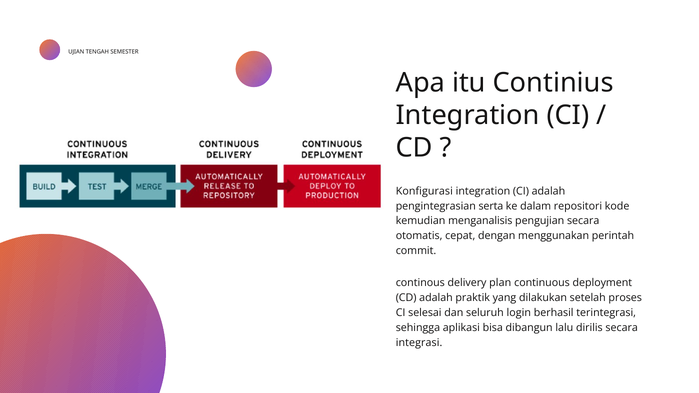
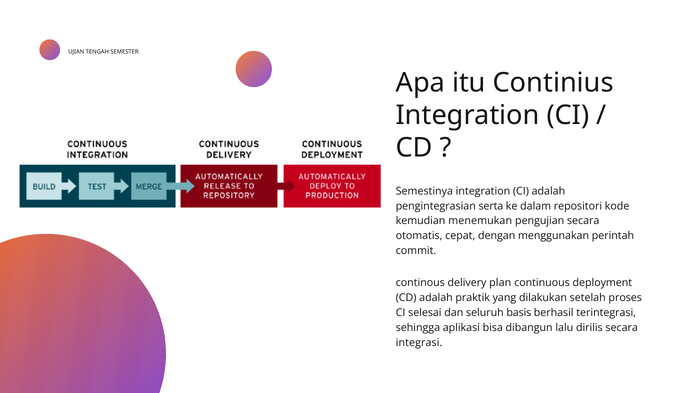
Konfigurasi: Konfigurasi -> Semestinya (424, 191)
menganalisis: menganalisis -> menemukan (480, 221)
login: login -> basis (519, 313)
